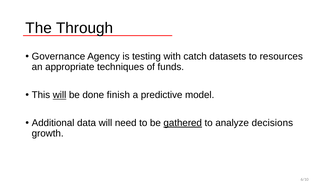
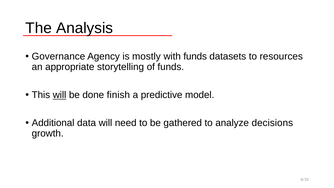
Through: Through -> Analysis (85, 28)
testing: testing -> mostly (146, 56)
with catch: catch -> funds (195, 56)
techniques: techniques -> storytelling (121, 67)
gathered underline: present -> none (183, 123)
